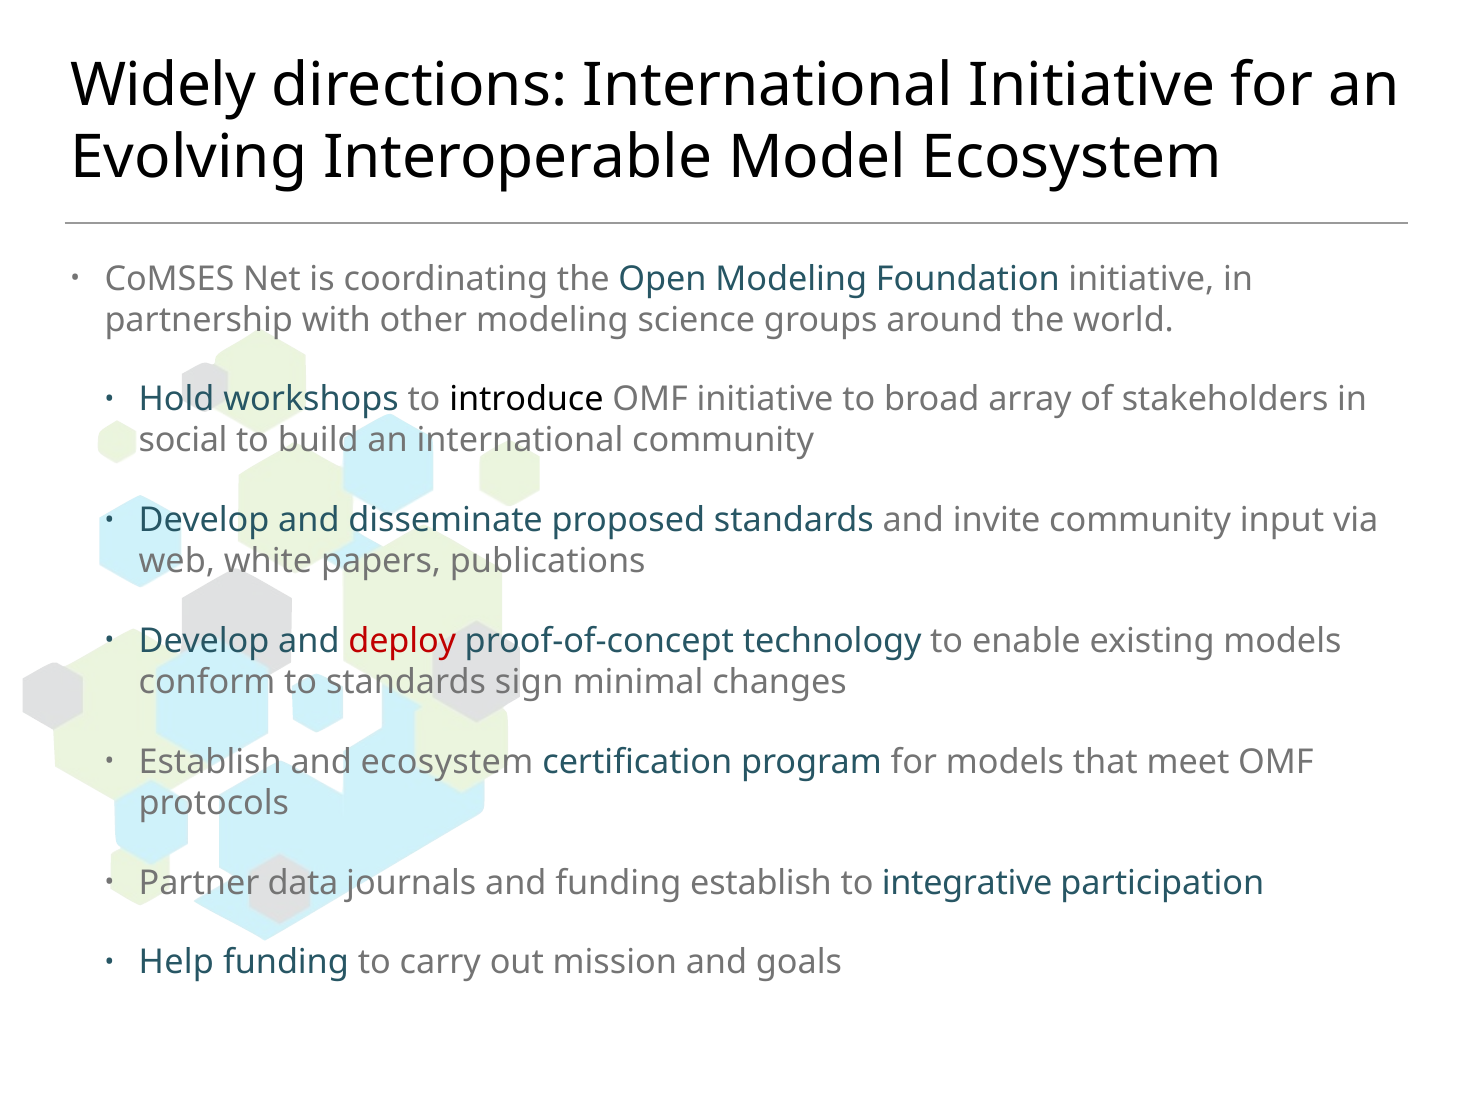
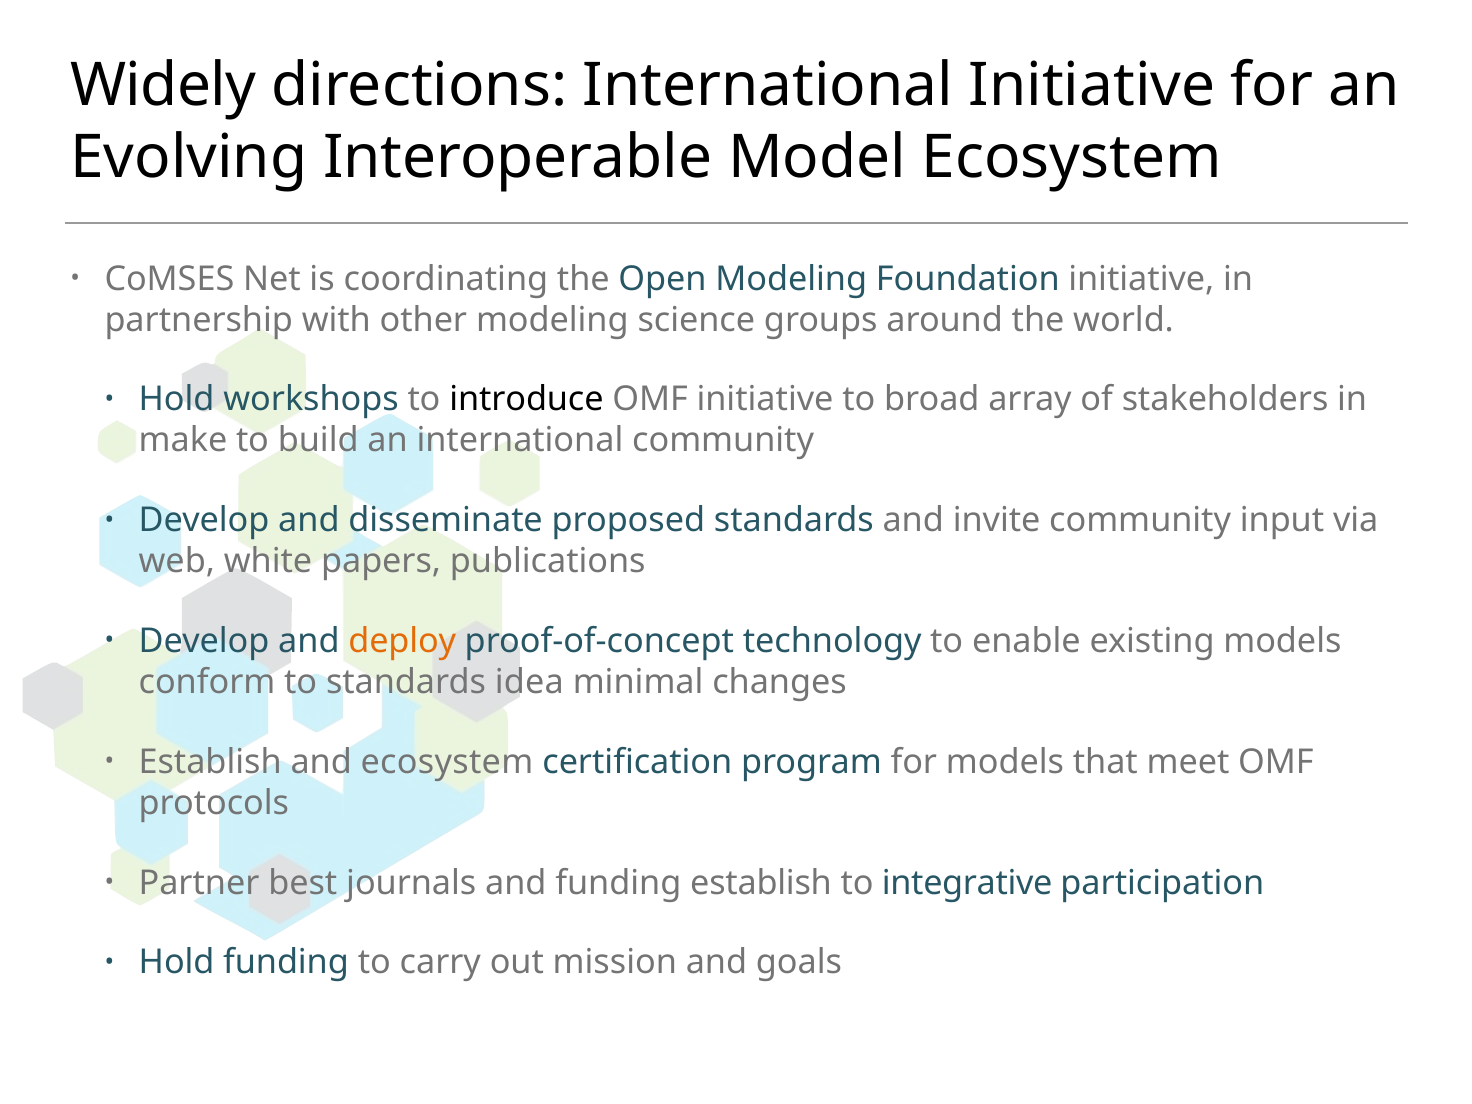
social: social -> make (183, 441)
deploy colour: red -> orange (402, 641)
sign: sign -> idea (529, 682)
data: data -> best (303, 883)
Help: Help -> Hold (177, 963)
